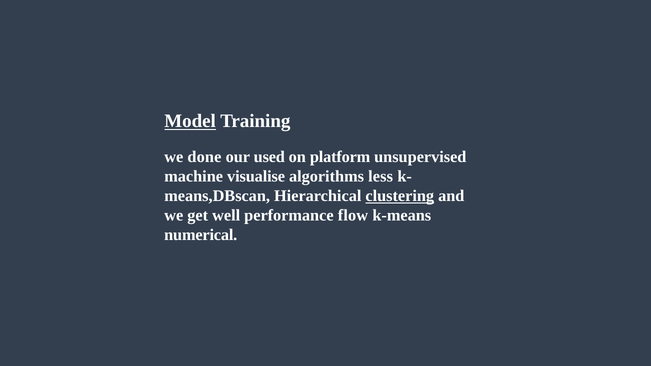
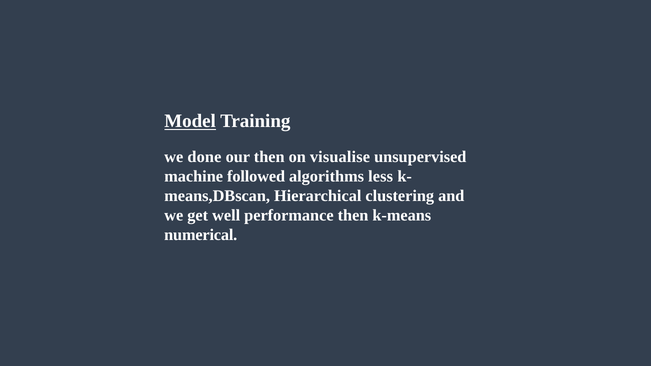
our used: used -> then (269, 157)
platform: platform -> visualise (340, 157)
visualise: visualise -> followed (256, 176)
clustering underline: present -> none (400, 196)
performance flow: flow -> then (353, 215)
